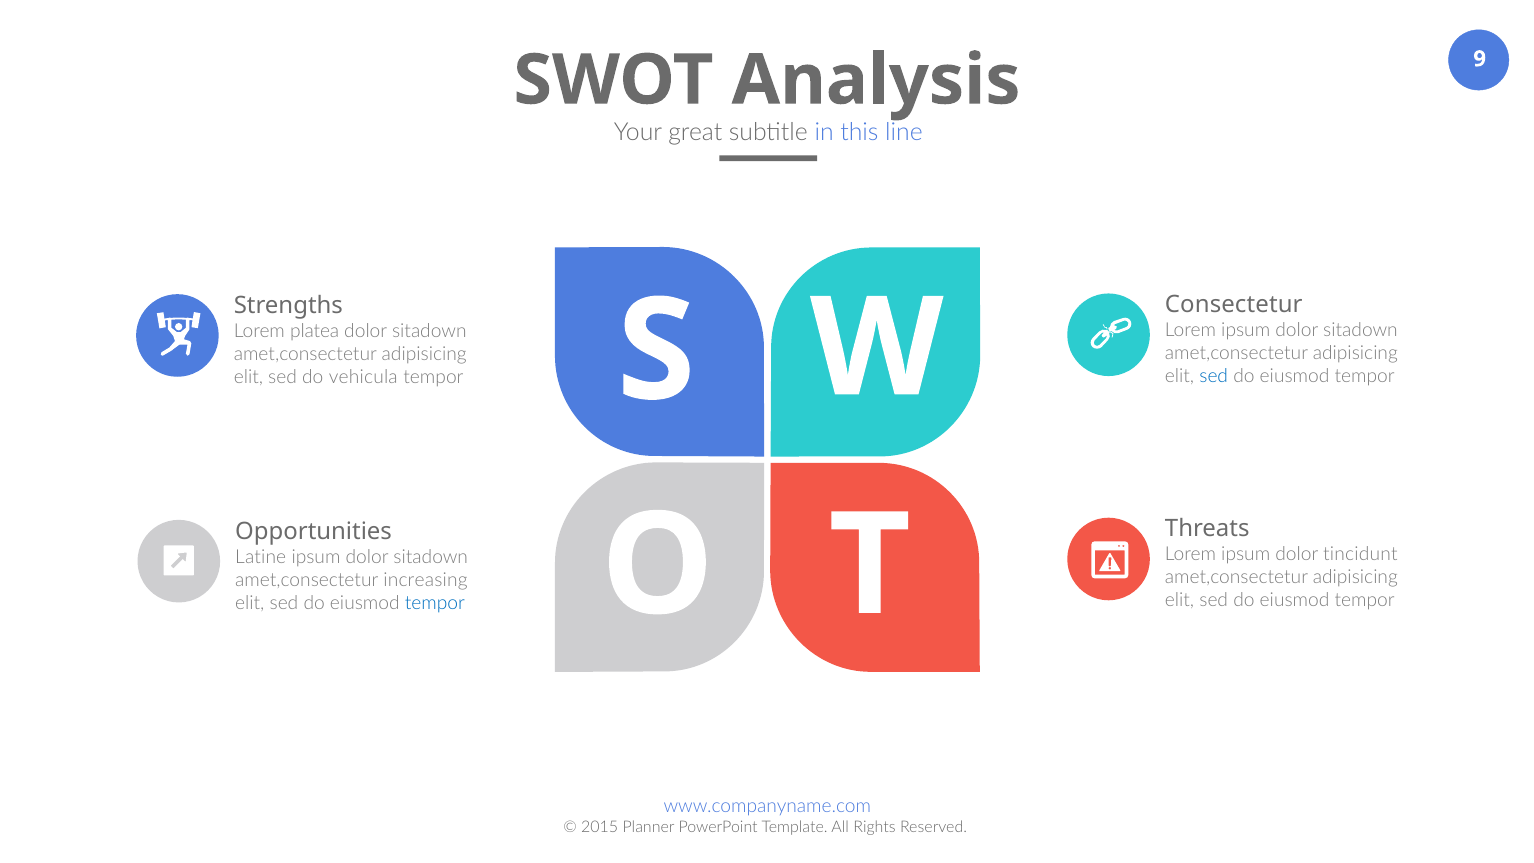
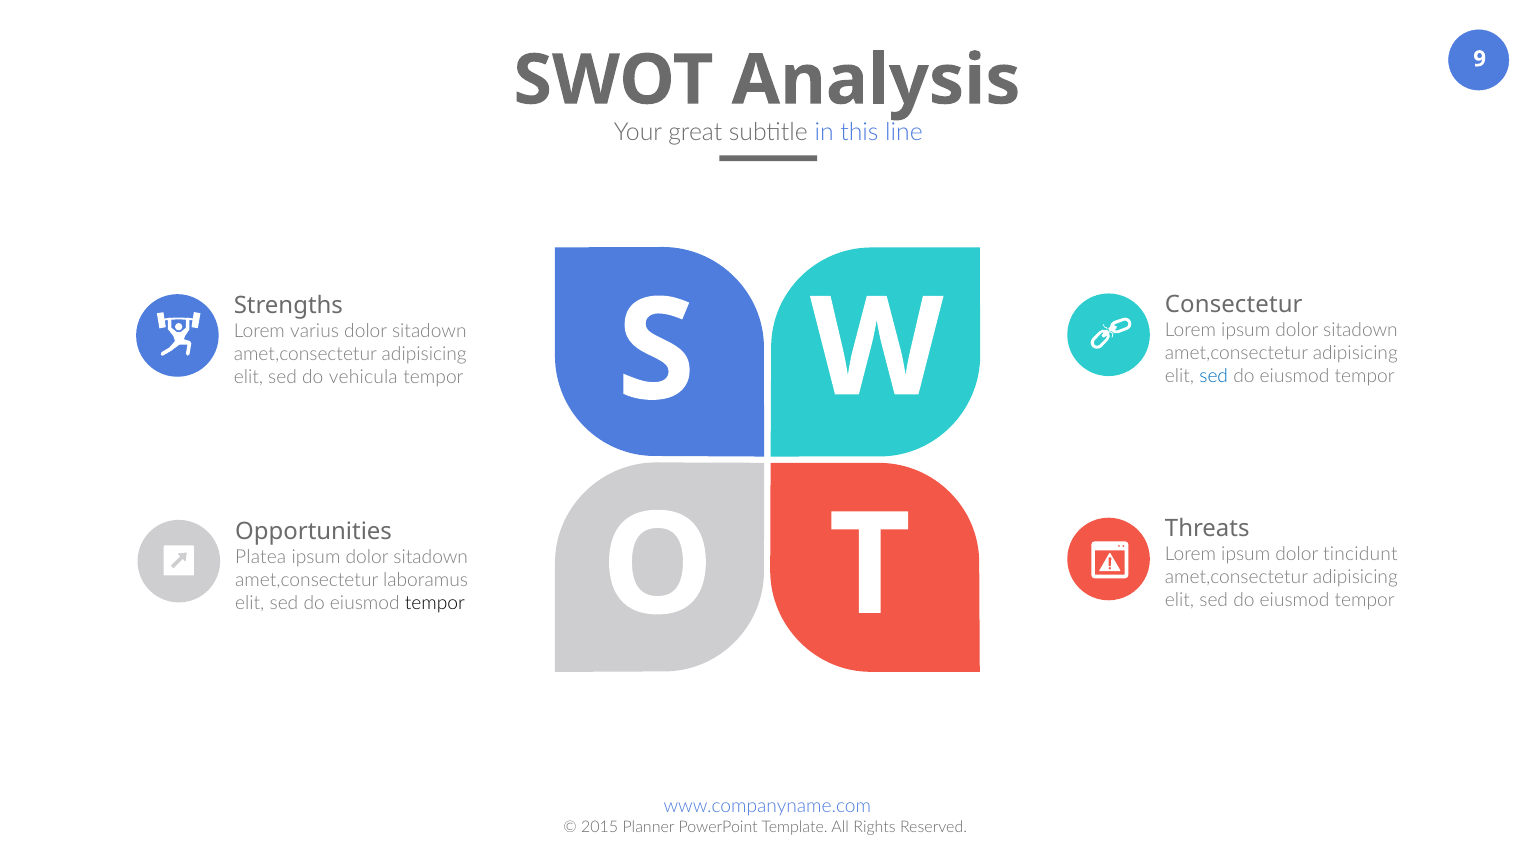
platea: platea -> varius (315, 331)
Latine: Latine -> Platea (261, 557)
increasing: increasing -> laboramus (426, 580)
tempor colour: blue -> black (435, 603)
